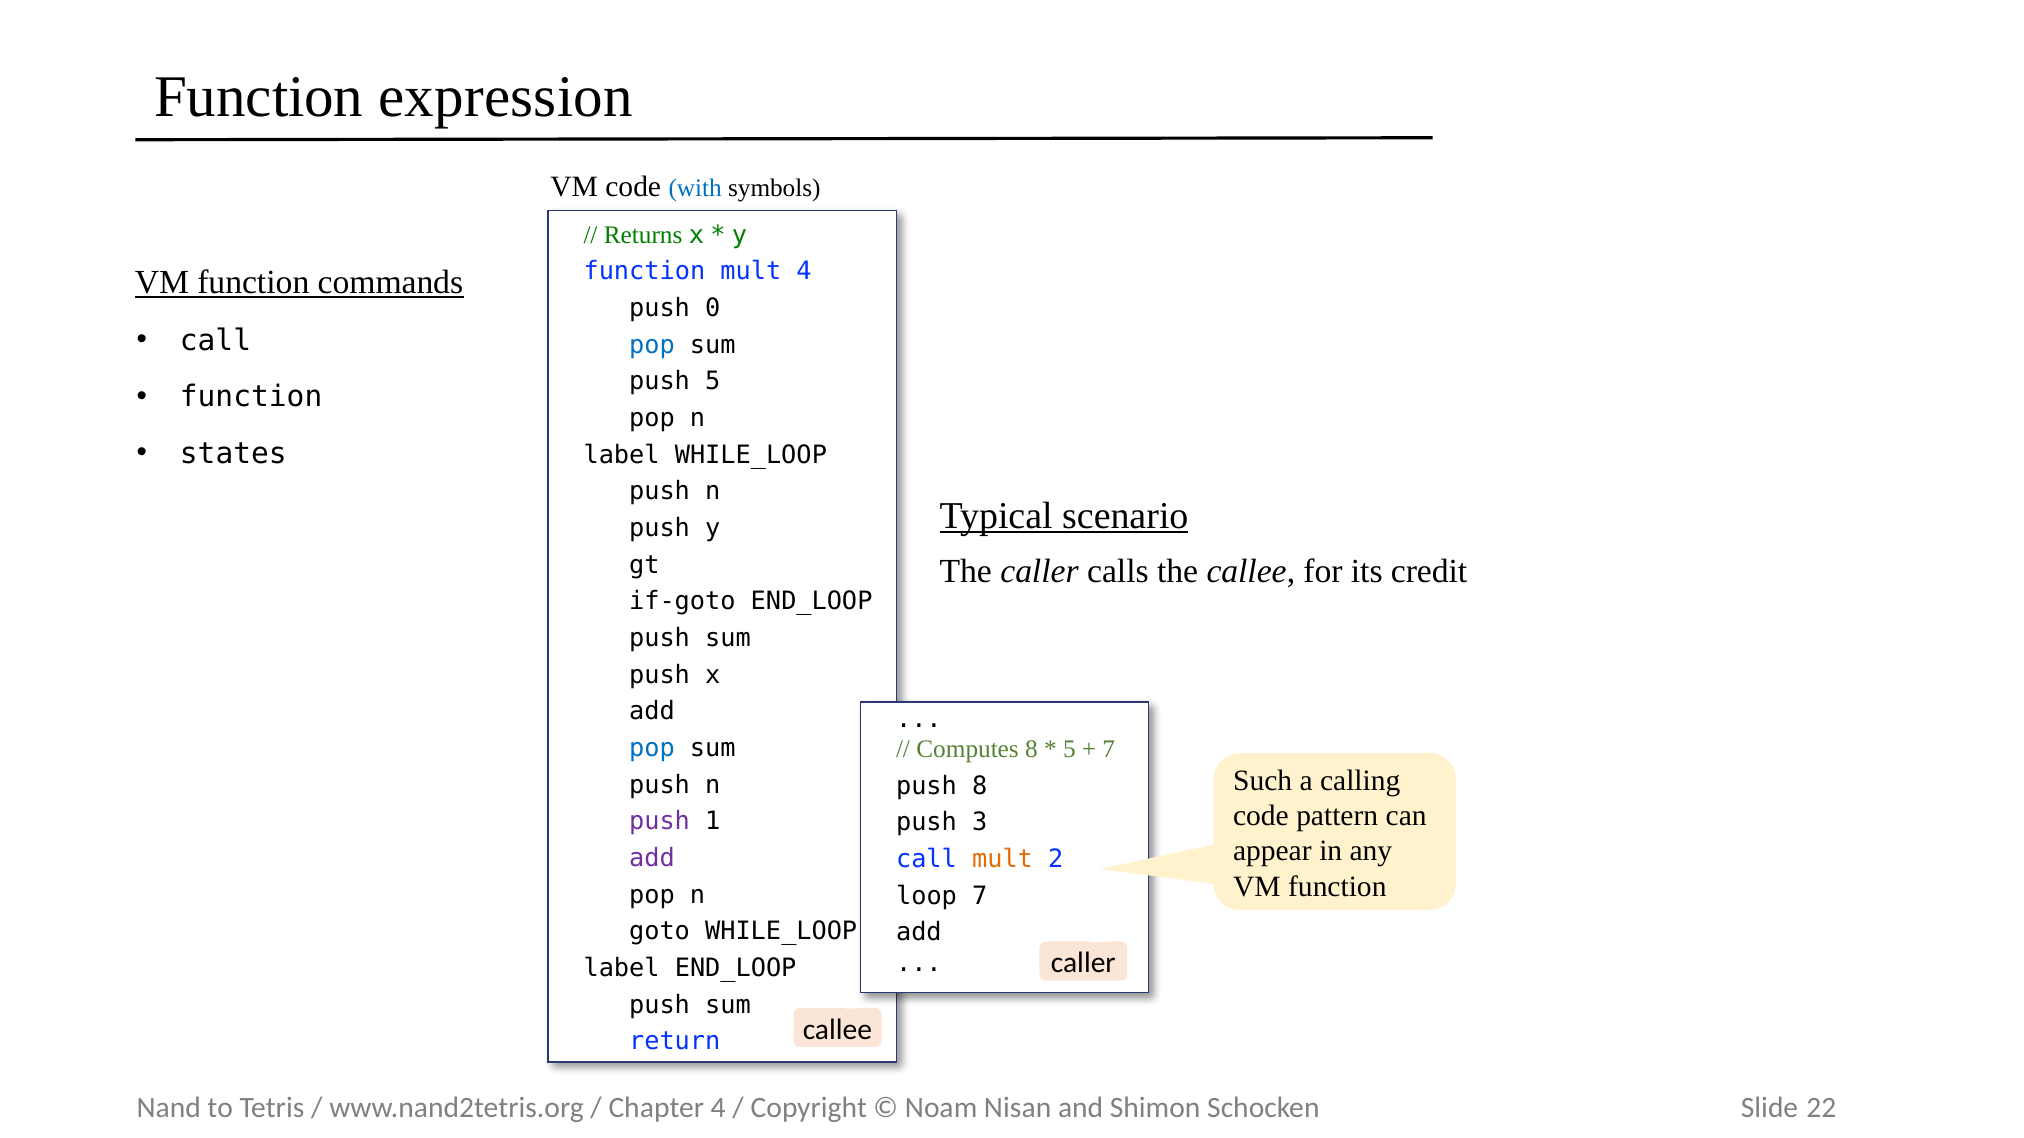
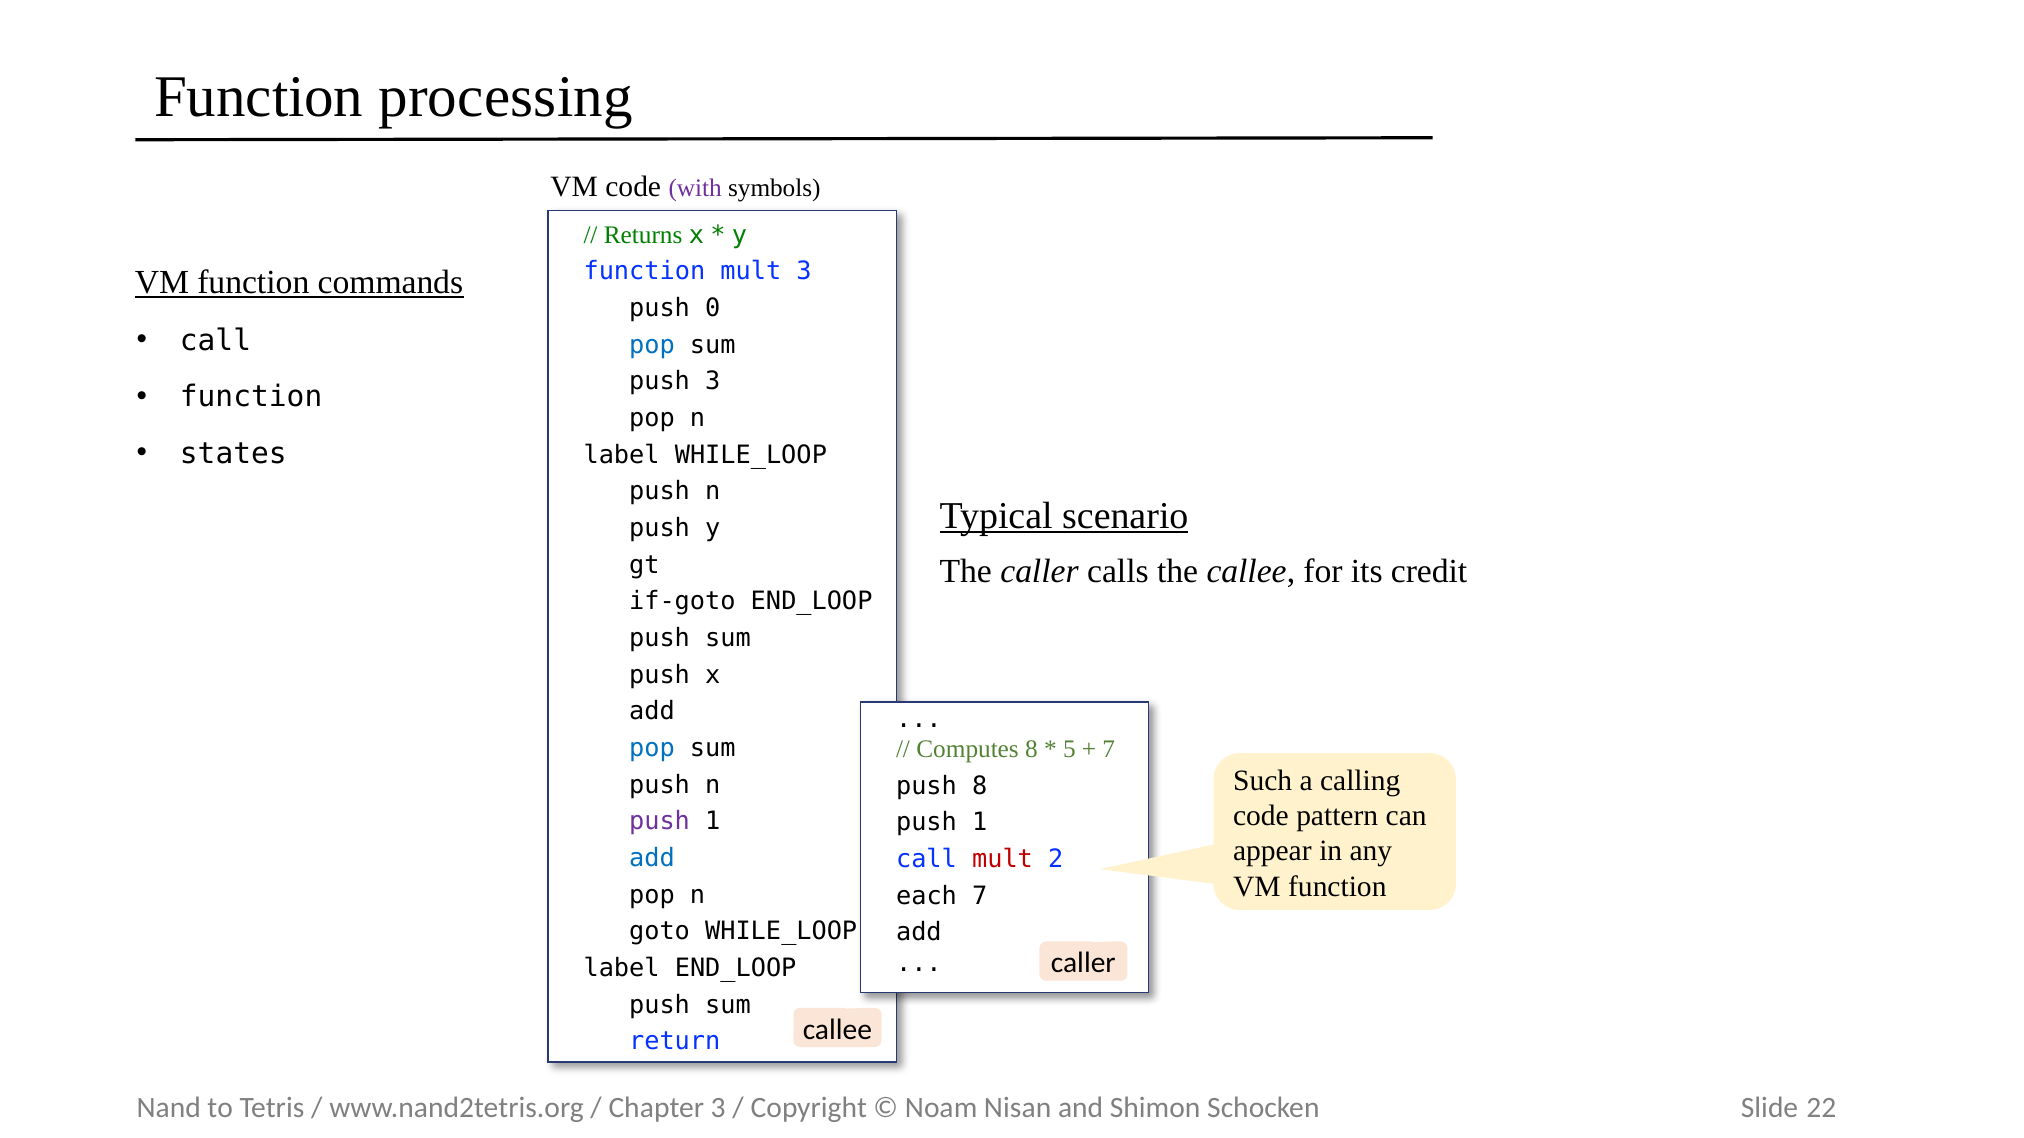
expression: expression -> processing (506, 97)
with colour: blue -> purple (695, 188)
mult 4: 4 -> 3 (804, 271)
push 5: 5 -> 3 (713, 382)
3: 3 -> 1 (980, 823)
add colour: purple -> blue (652, 859)
mult colour: orange -> red (1003, 859)
loop: loop -> each (927, 896)
4: 4 -> 3 (718, 1108)
